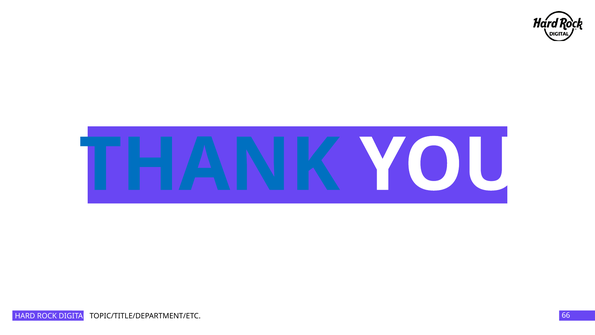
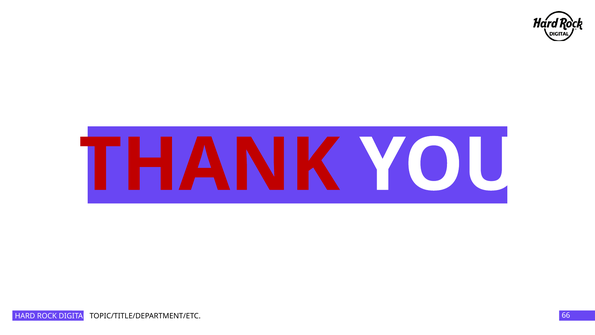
THANK colour: blue -> red (209, 165)
